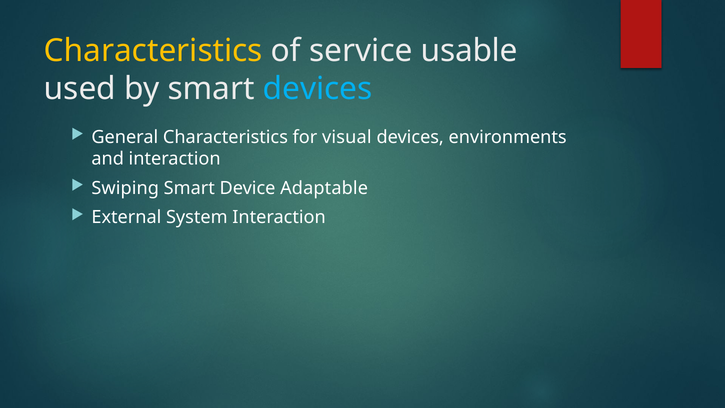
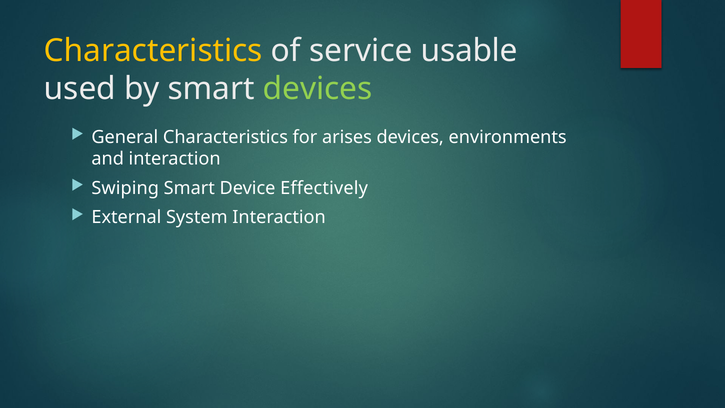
devices colour: light blue -> light green (318, 89)
visual: visual -> arises (347, 137)
Adaptable: Adaptable -> Effectively (324, 188)
